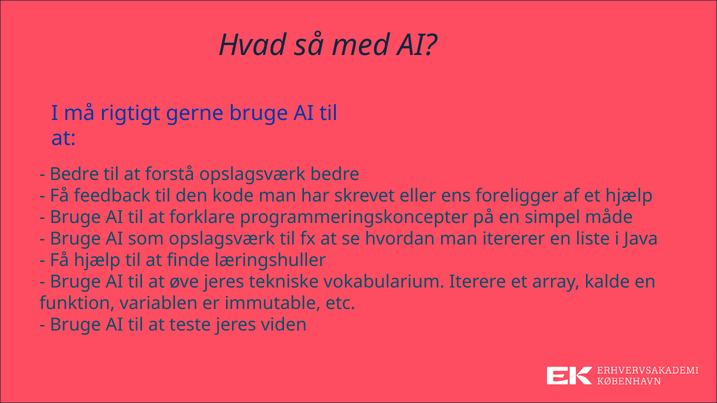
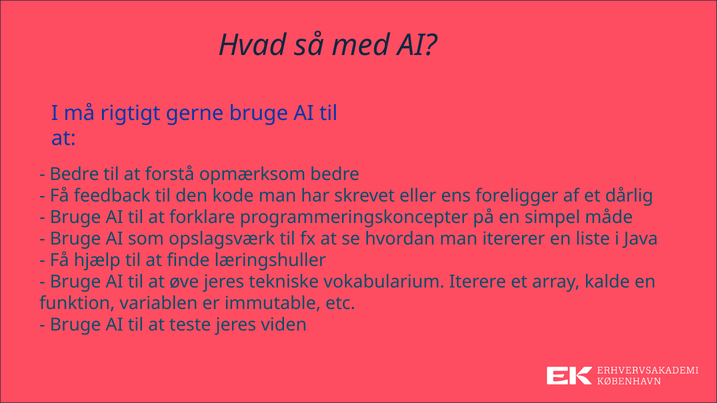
forstå opslagsværk: opslagsværk -> opmærksom (252, 174)
et hjælp: hjælp -> dårlig (629, 196)
